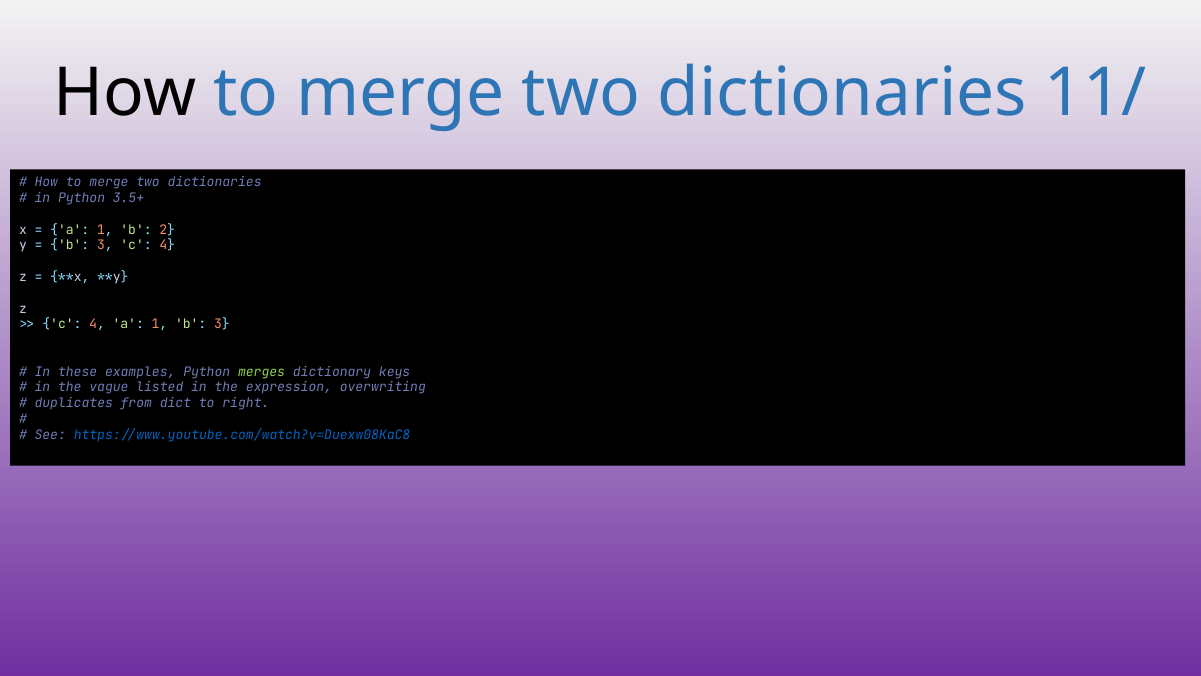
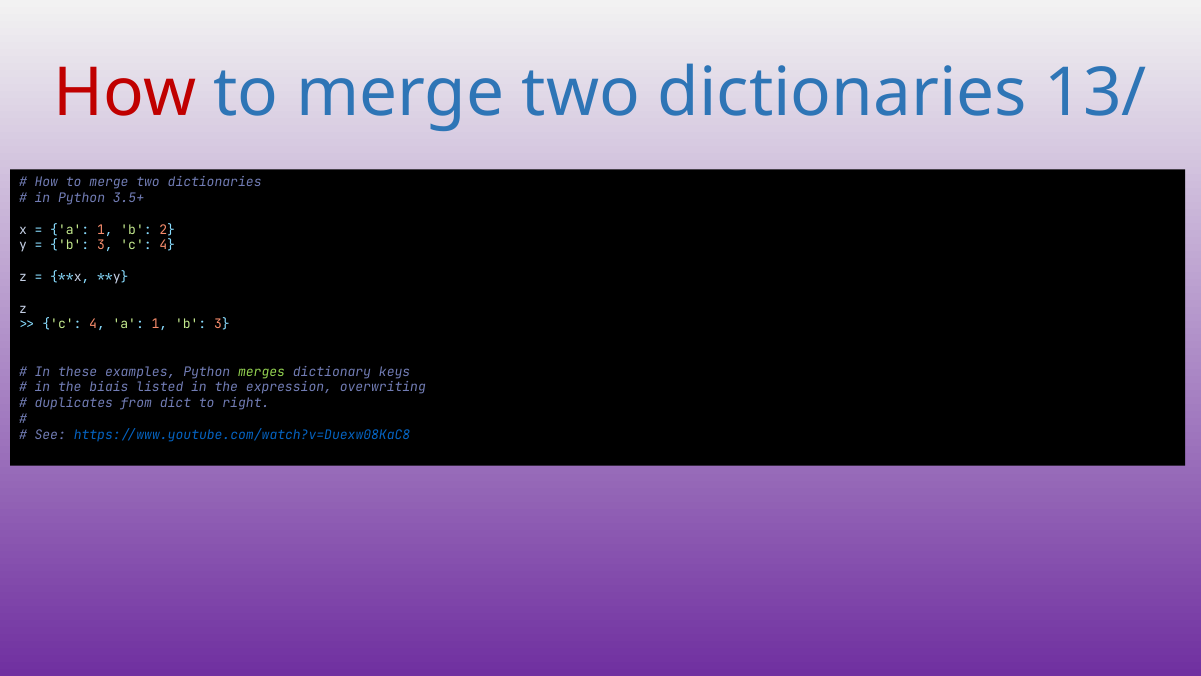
How colour: black -> red (125, 94)
11/: 11/ -> 13/ (1096, 94)
vague: vague -> biais (109, 387)
